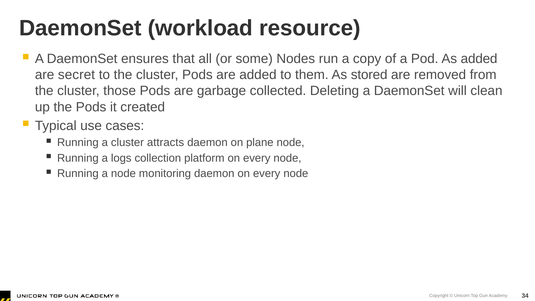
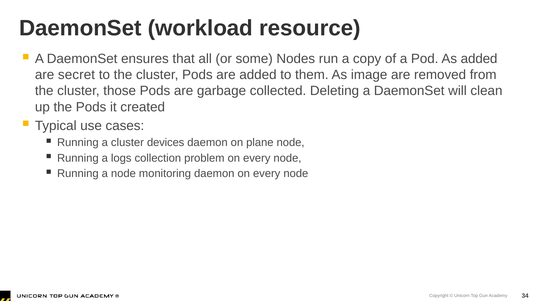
stored: stored -> image (369, 75)
attracts: attracts -> devices (166, 142)
platform: platform -> problem (204, 158)
